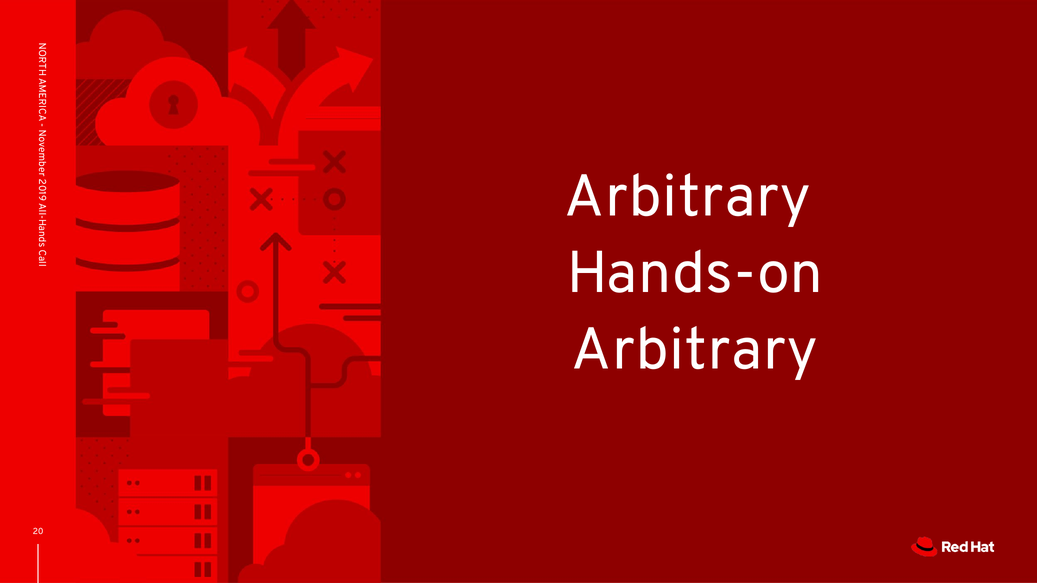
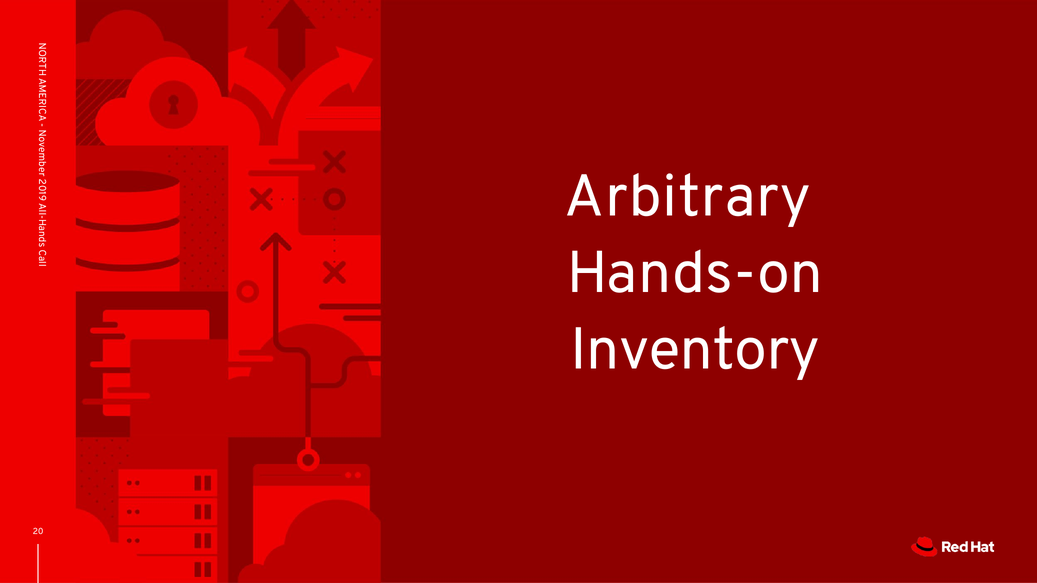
Arbitrary: Arbitrary -> Inventory (695, 349)
